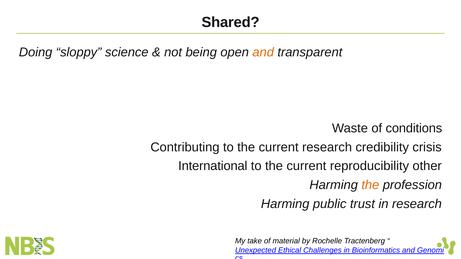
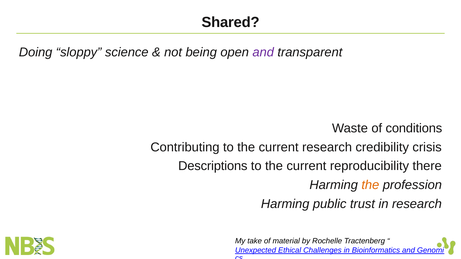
and colour: orange -> purple (263, 52)
International: International -> Descriptions (213, 166)
other: other -> there (427, 166)
